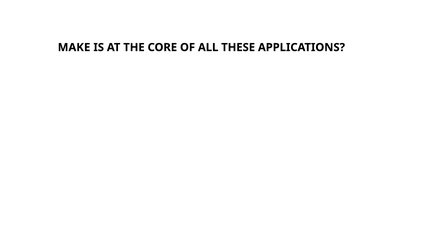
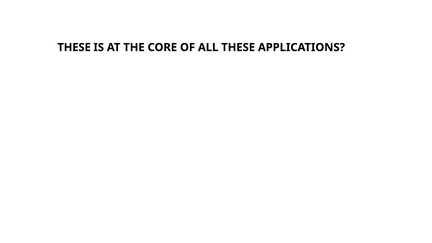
MAKE: MAKE -> THESE (74, 47)
